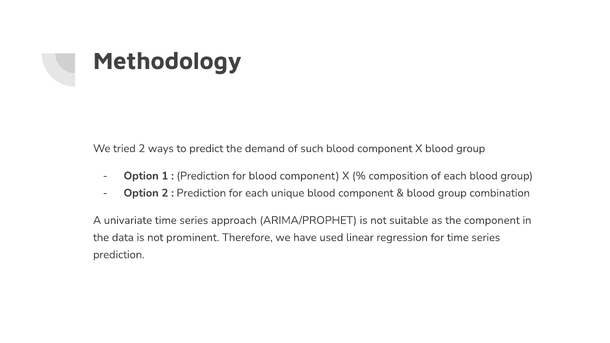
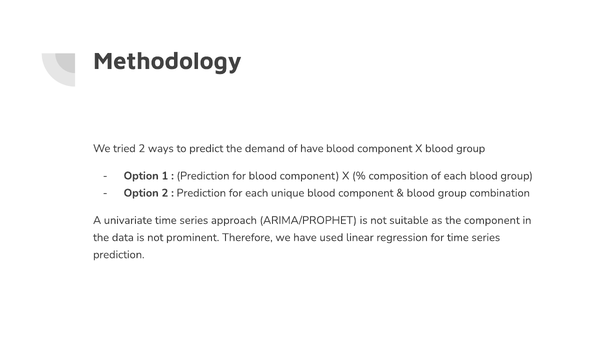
of such: such -> have (312, 149)
